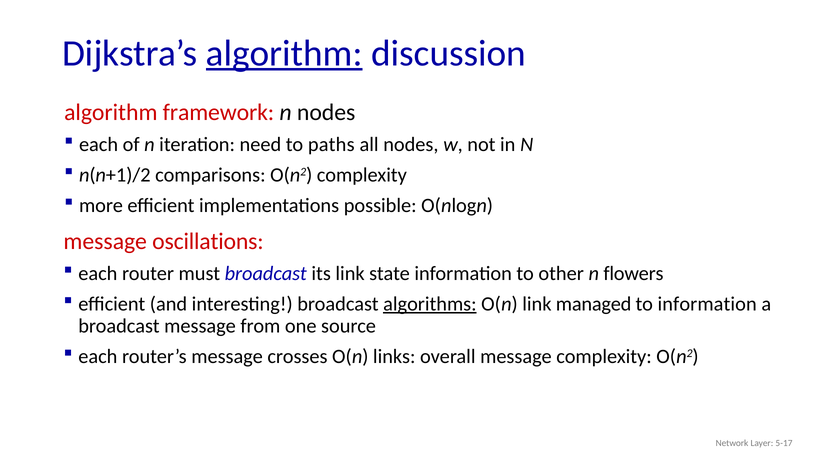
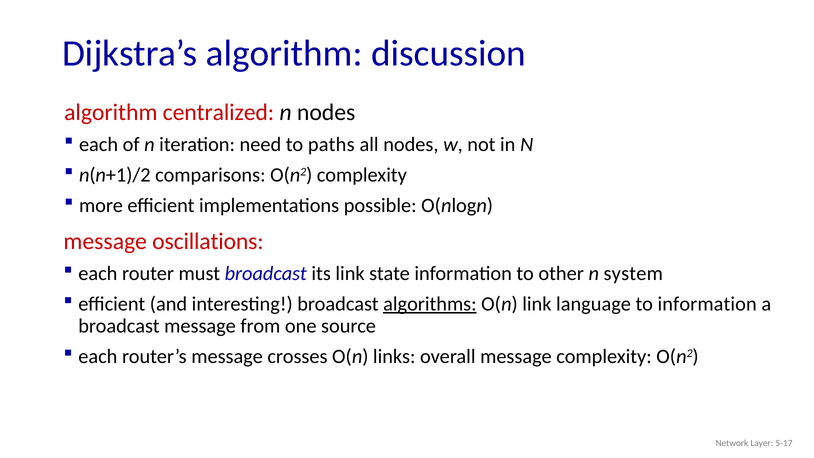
algorithm underline: present -> none (284, 53)
framework: framework -> centralized (218, 112)
flowers: flowers -> system (633, 274)
managed: managed -> language (594, 304)
